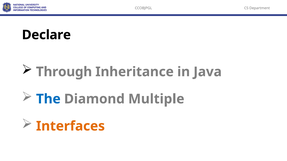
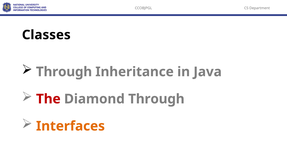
Declare: Declare -> Classes (46, 35)
The colour: blue -> red (48, 99)
Diamond Multiple: Multiple -> Through (156, 99)
